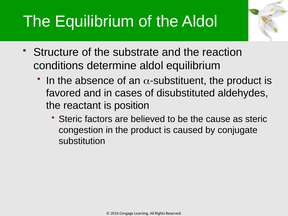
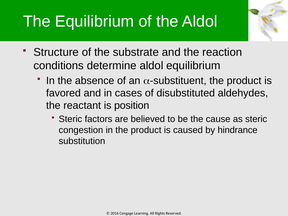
conjugate: conjugate -> hindrance (238, 130)
